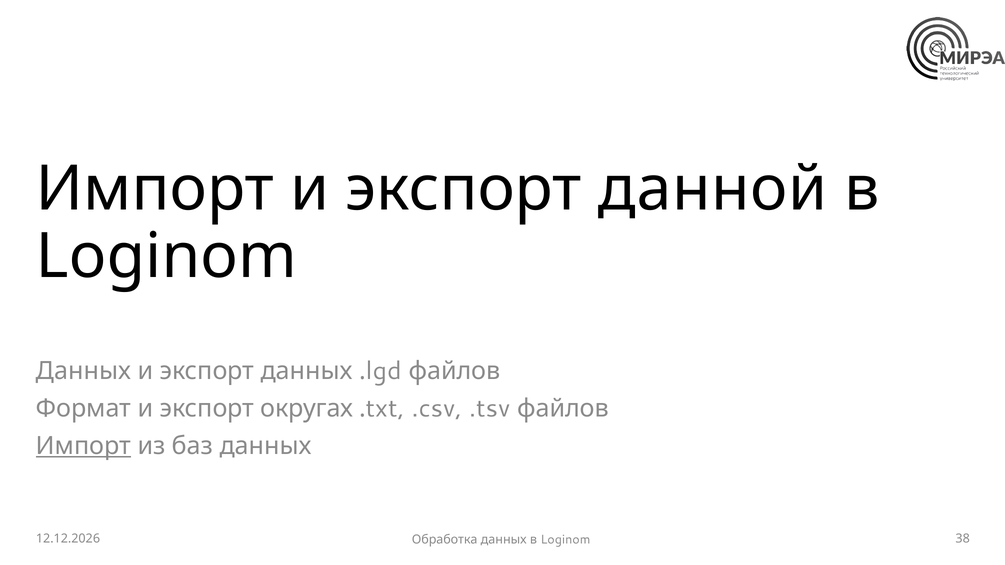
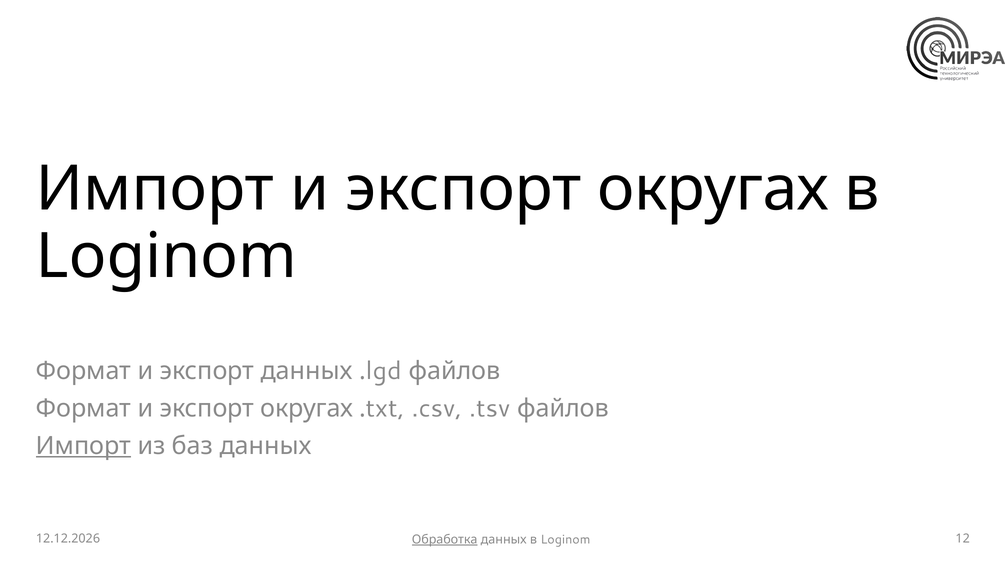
Импорт и экспорт данной: данной -> округах (713, 189)
Данных: Данных -> Формат (84, 371)
38: 38 -> 12 (963, 539)
Обработка underline: none -> present (445, 540)
